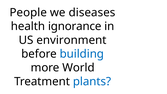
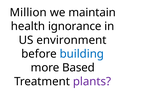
People: People -> Million (28, 13)
diseases: diseases -> maintain (92, 13)
World: World -> Based (78, 68)
plants colour: blue -> purple (92, 81)
